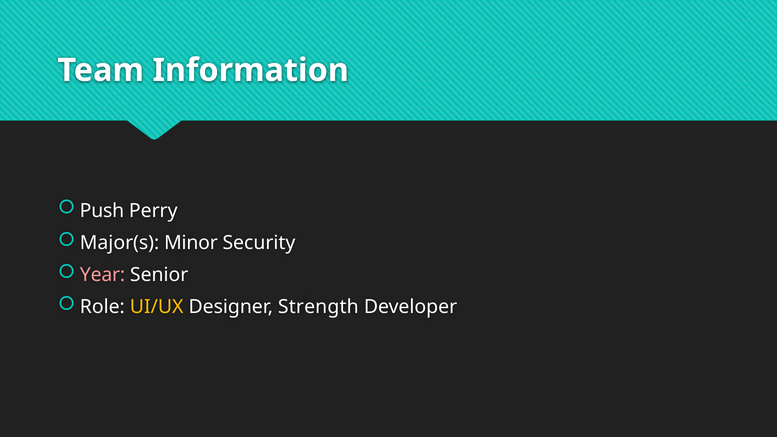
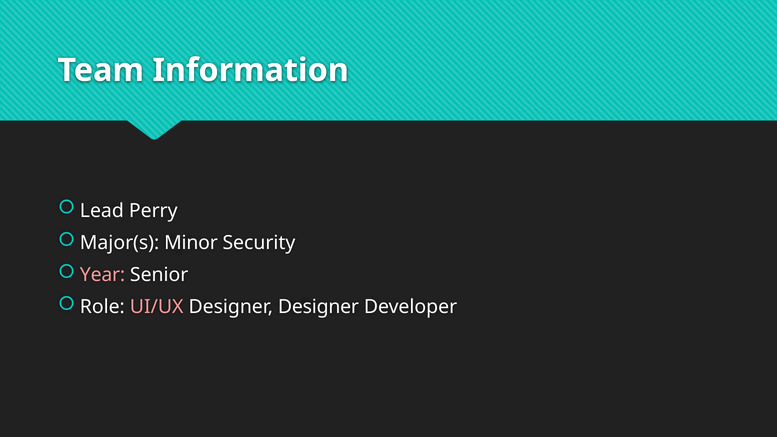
Push: Push -> Lead (102, 211)
UI/UX colour: yellow -> pink (157, 307)
Designer Strength: Strength -> Designer (318, 307)
